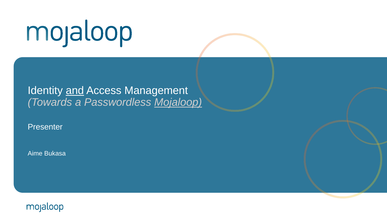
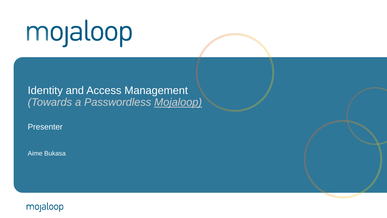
and underline: present -> none (75, 90)
